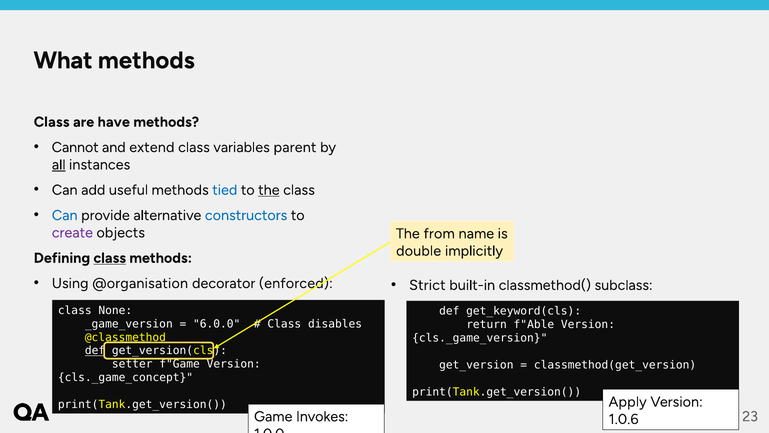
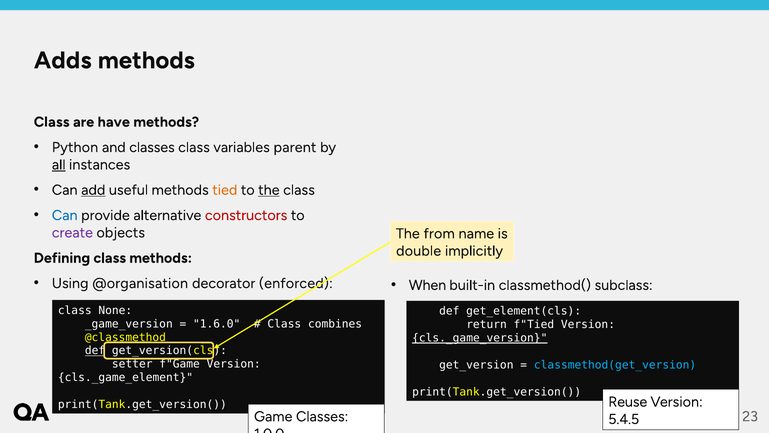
What: What -> Adds (63, 60)
Cannot: Cannot -> Python (75, 147)
and extend: extend -> classes (152, 147)
add underline: none -> present (93, 190)
tied colour: blue -> orange (225, 190)
constructors colour: blue -> red (246, 215)
class underline: present -> none (110, 258)
Strict: Strict -> When (427, 285)
get_keyword(cls: get_keyword(cls -> get_element(cls (524, 311)
6.0.0: 6.0.0 -> 1.6.0 (217, 323)
disables: disables -> combines (335, 323)
f"Able: f"Able -> f"Tied (534, 324)
cls._game_version underline: none -> present (480, 338)
classmethod(get_version colour: white -> light blue (615, 365)
cls._game_concept: cls._game_concept -> cls._game_element (125, 377)
Apply: Apply -> Reuse (628, 401)
Game Invokes: Invokes -> Classes (322, 416)
1.0.6: 1.0.6 -> 5.4.5 (624, 419)
